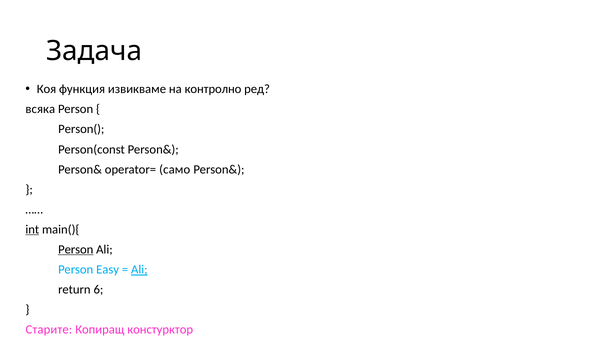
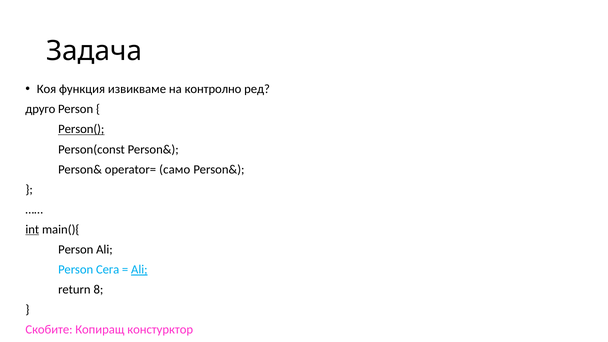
всяка: всяка -> друго (40, 109)
Person( underline: none -> present (81, 129)
Person underline: present -> none (76, 249)
Easy: Easy -> Сега (108, 269)
6: 6 -> 8 (98, 289)
Старите: Старите -> Скобите (49, 329)
